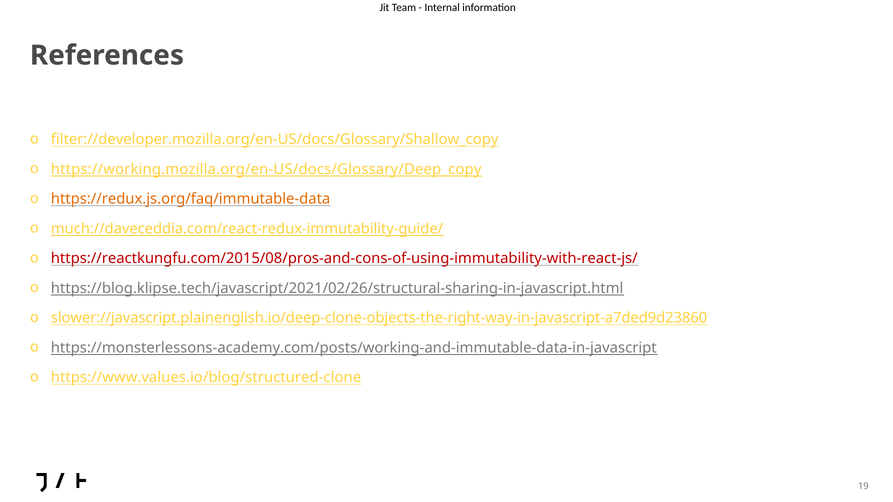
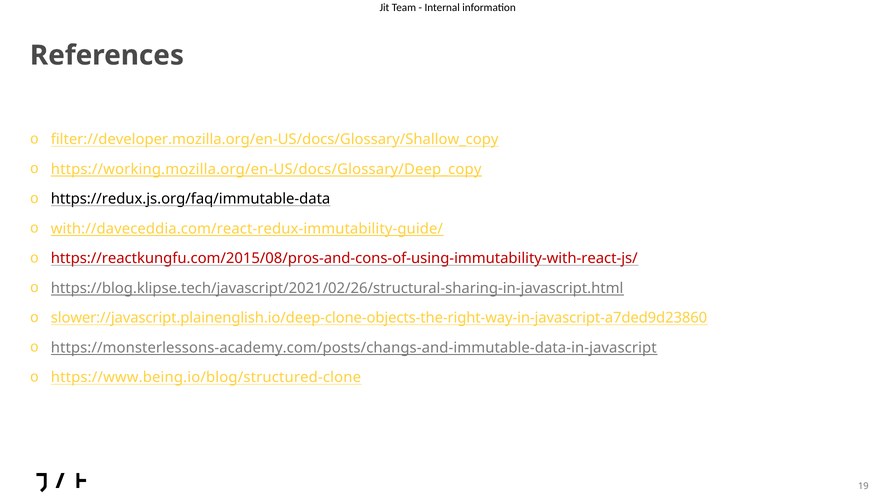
https://redux.js.org/faq/immutable-data colour: orange -> black (191, 199)
much://daveceddia.com/react-redux-immutability-guide/: much://daveceddia.com/react-redux-immutability-guide/ -> with://daveceddia.com/react-redux-immutability-guide/ (247, 229)
https://monsterlessons-academy.com/posts/working-and-immutable-data-in-javascript: https://monsterlessons-academy.com/posts/working-and-immutable-data-in-javascript -> https://monsterlessons-academy.com/posts/changs-and-immutable-data-in-javascript (354, 348)
https://www.values.io/blog/structured-clone: https://www.values.io/blog/structured-clone -> https://www.being.io/blog/structured-clone (206, 378)
